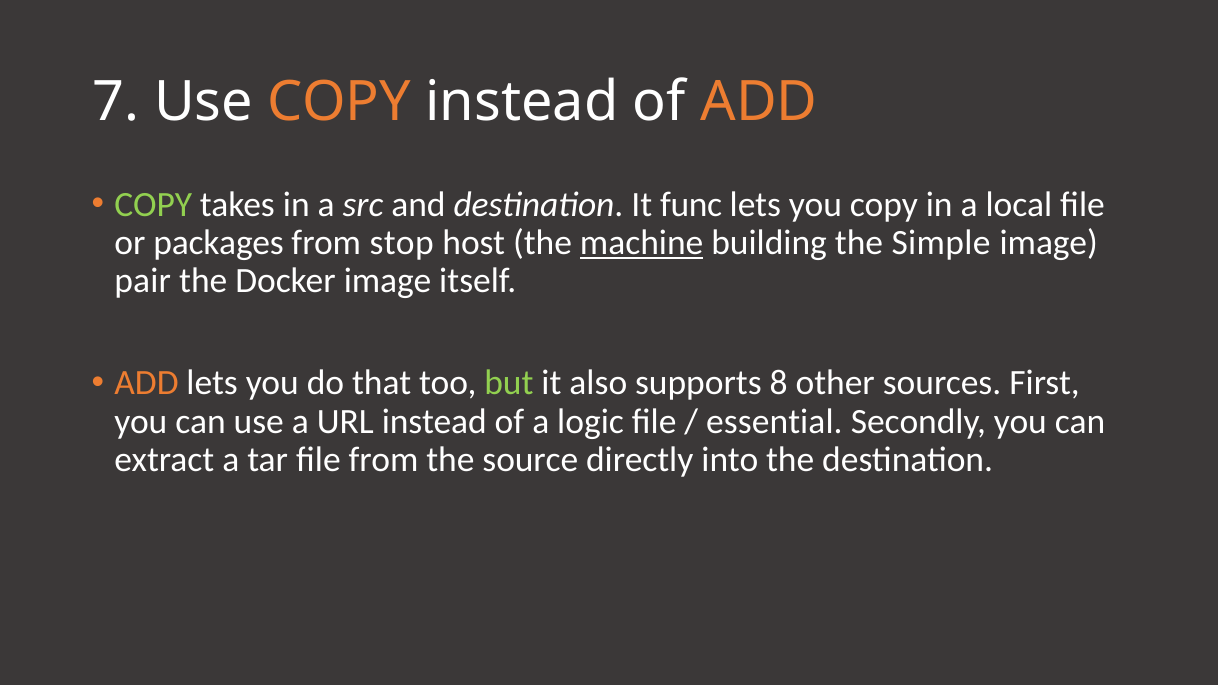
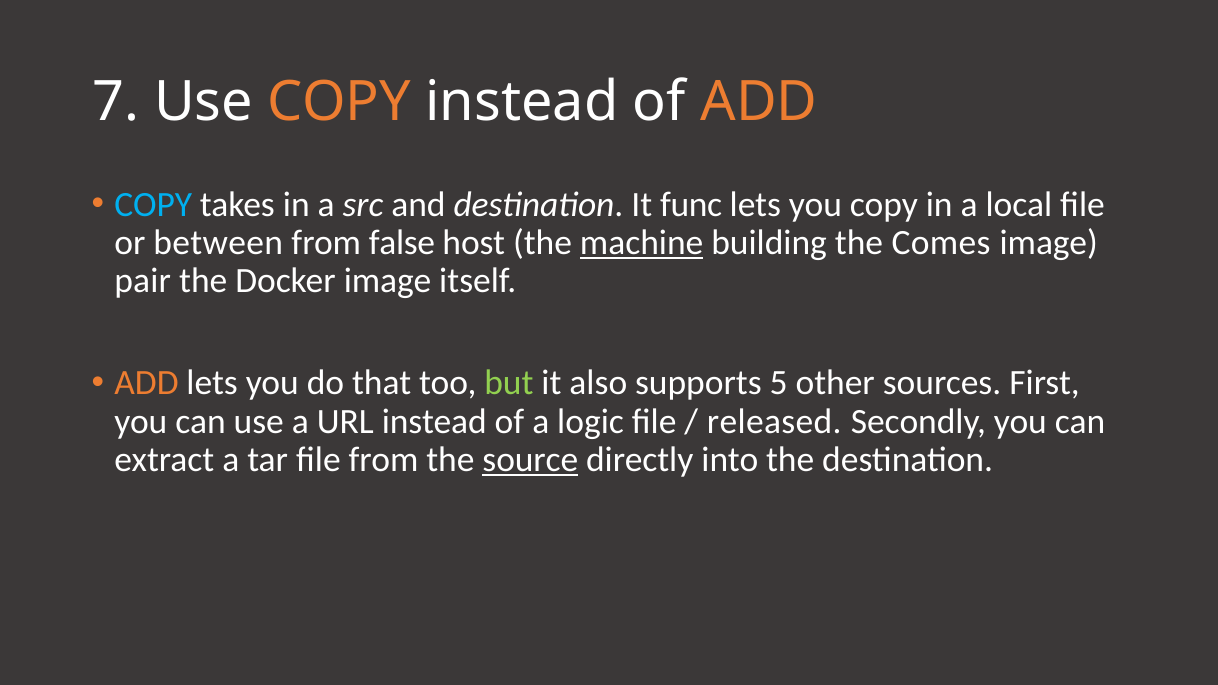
COPY colour: light green -> light blue (153, 205)
packages: packages -> between (218, 243)
stop: stop -> false (402, 243)
Simple: Simple -> Comes (941, 243)
8: 8 -> 5 (779, 383)
essential: essential -> released (774, 421)
source underline: none -> present (530, 460)
